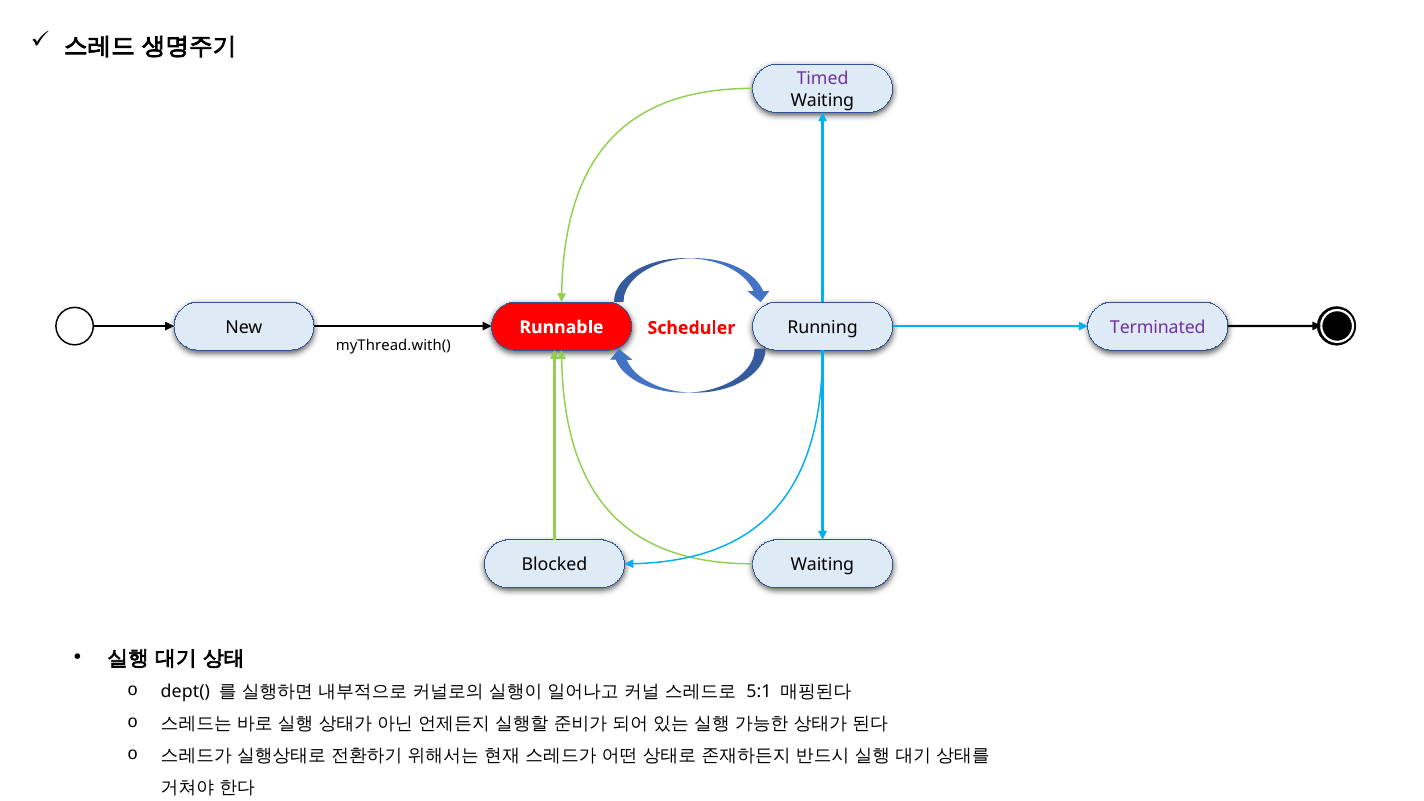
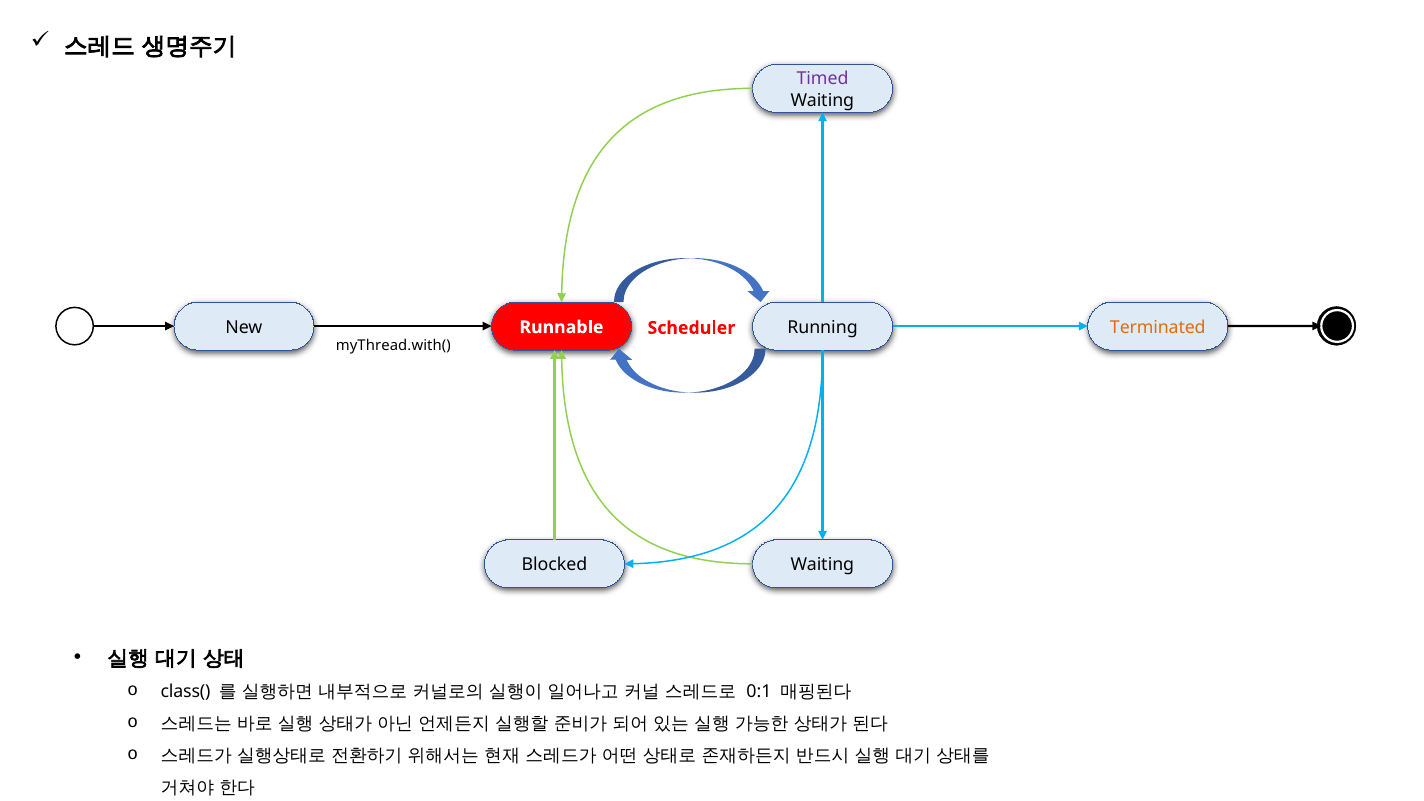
Terminated colour: purple -> orange (1158, 327)
dept(: dept( -> class( (185, 692)
5:1: 5:1 -> 0:1 (759, 692)
